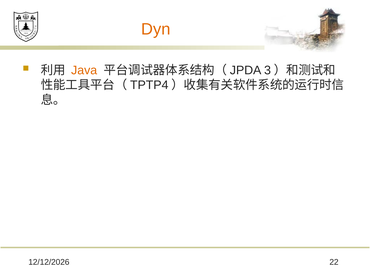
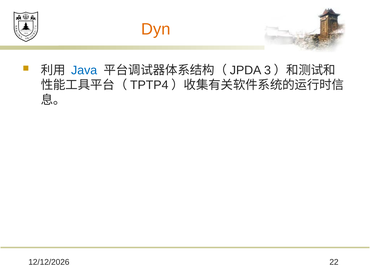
Java colour: orange -> blue (84, 70)
